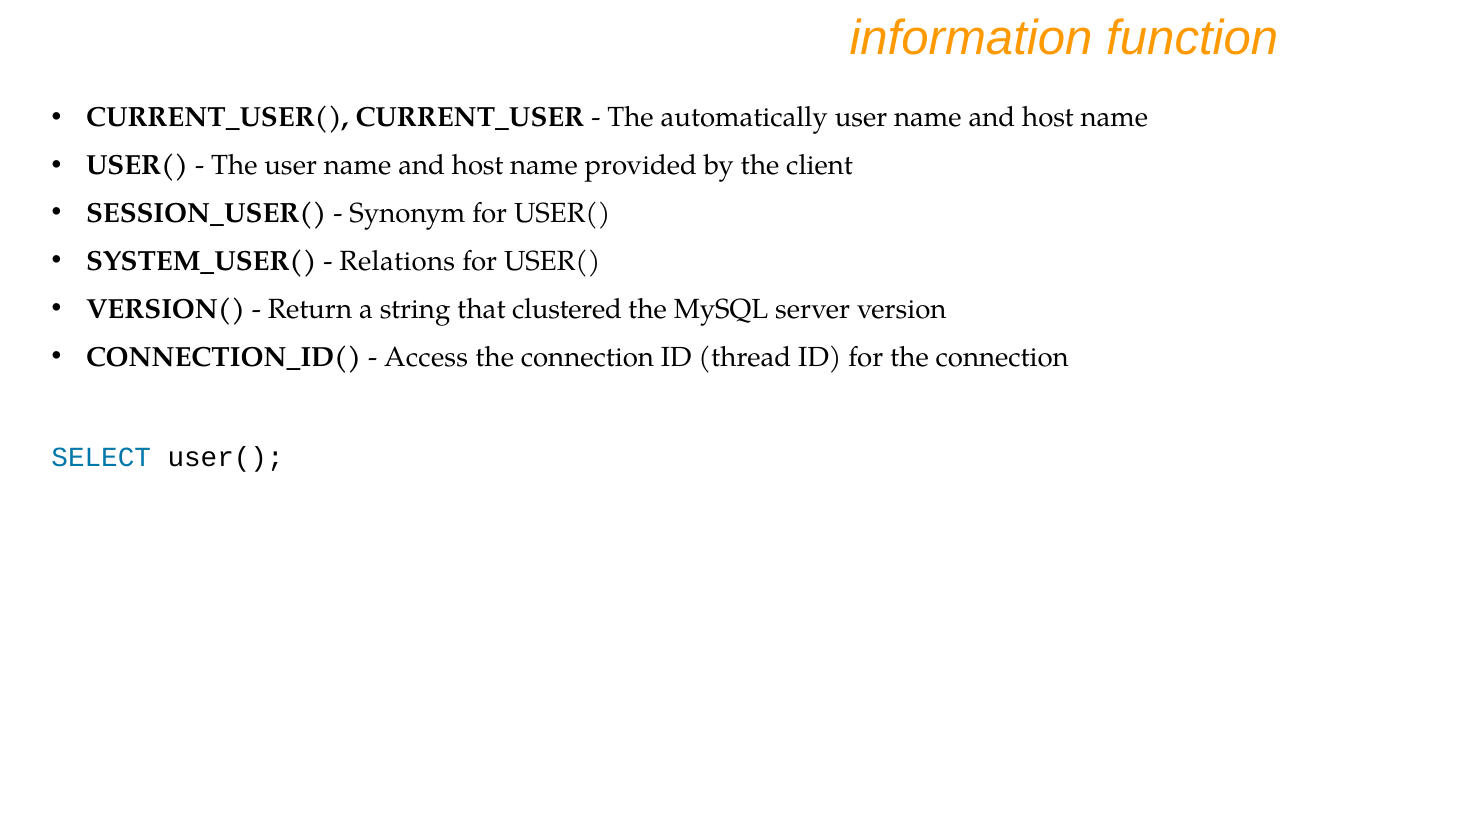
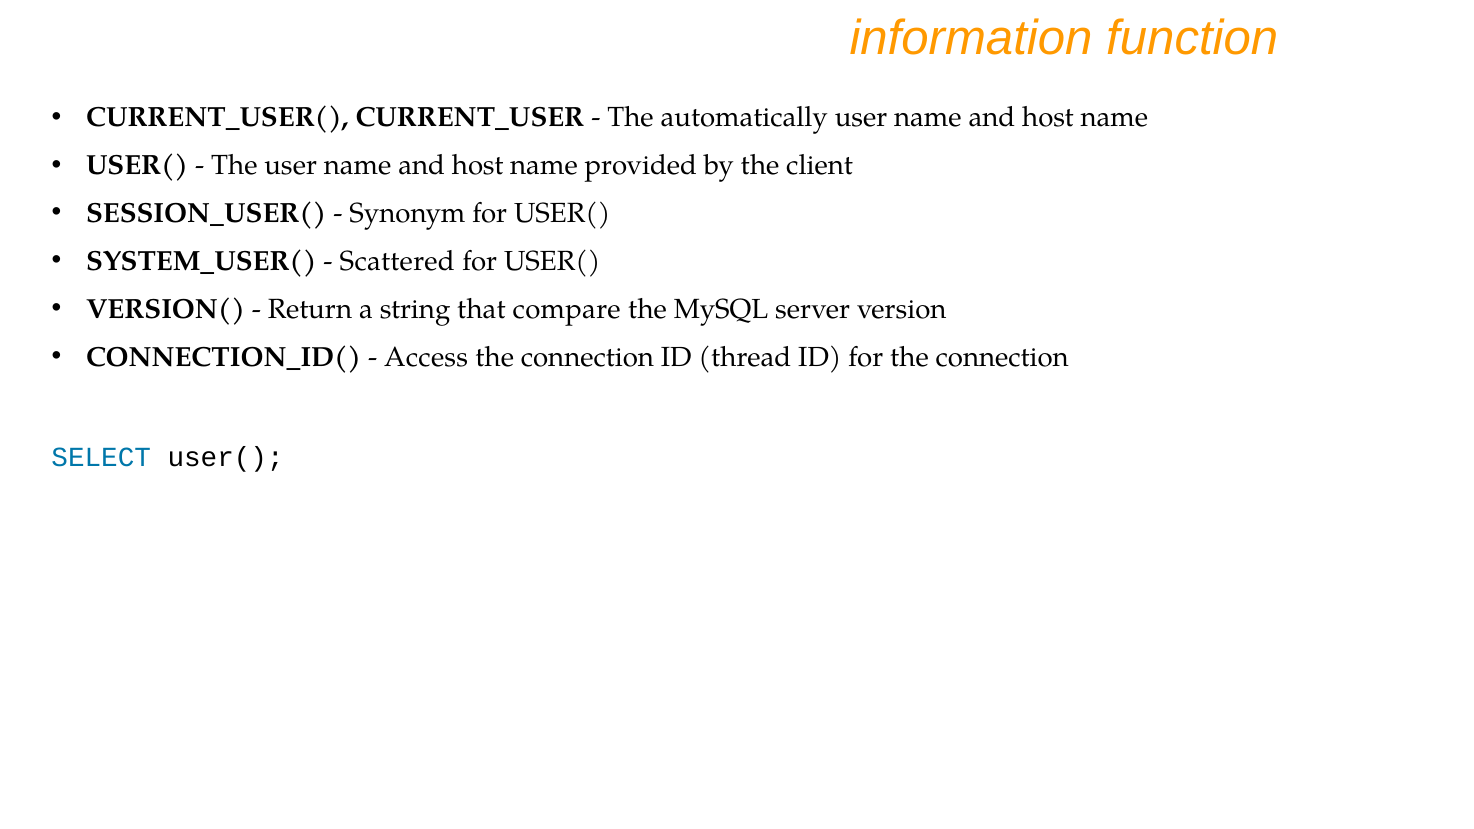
Relations: Relations -> Scattered (397, 261)
clustered: clustered -> compare (567, 309)
